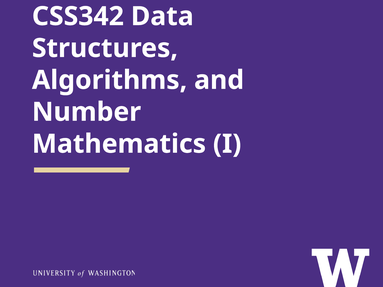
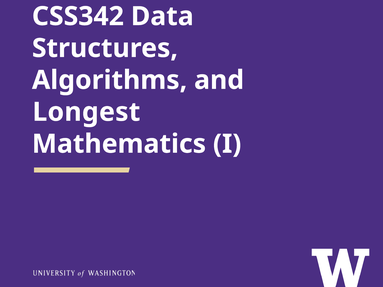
Number: Number -> Longest (86, 112)
